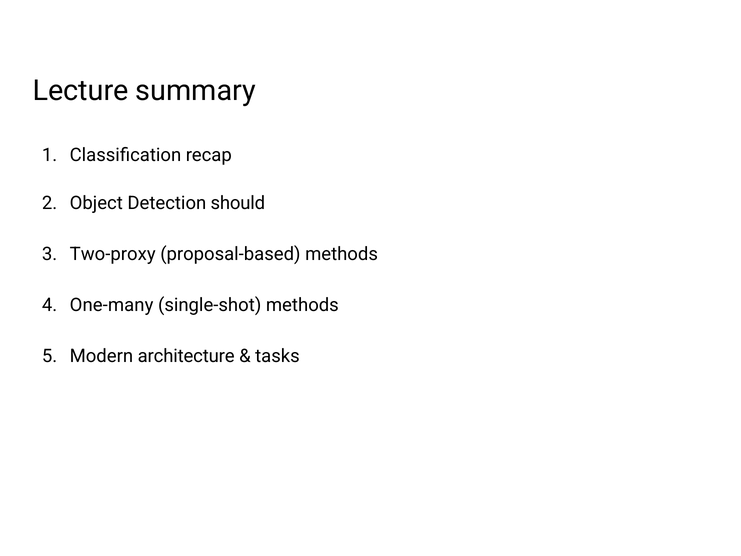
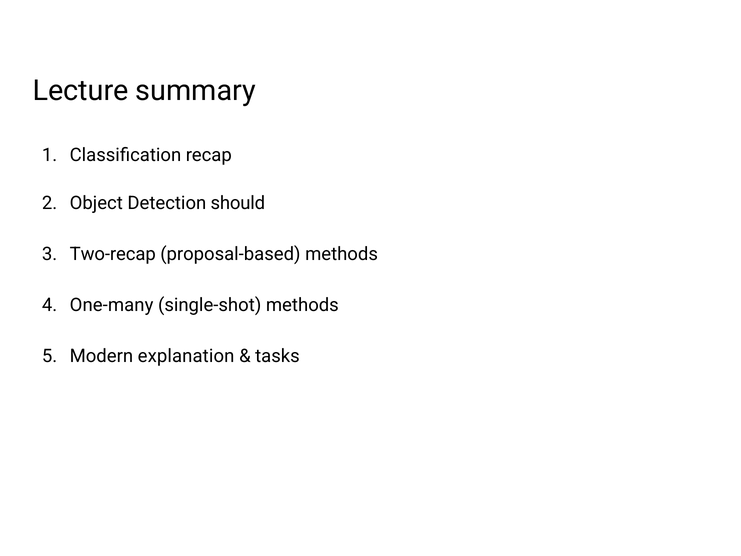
Two-proxy: Two-proxy -> Two-recap (113, 254)
architecture: architecture -> explanation (186, 356)
